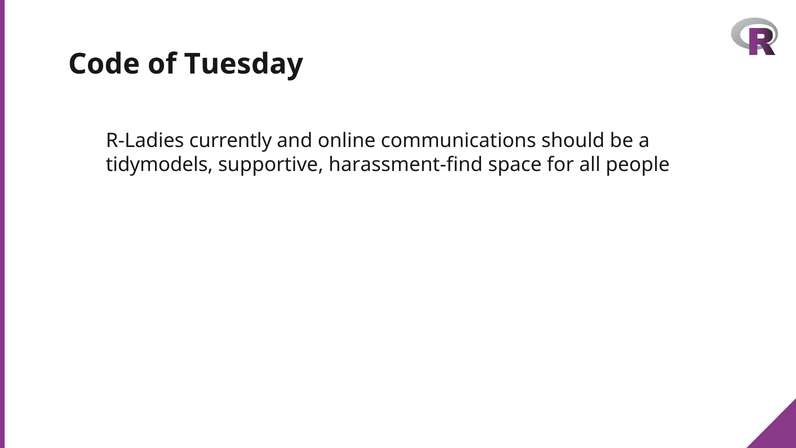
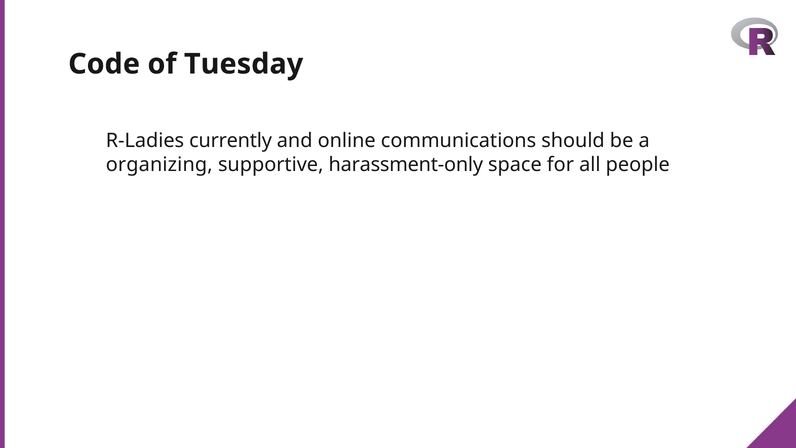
tidymodels: tidymodels -> organizing (159, 165)
harassment-find: harassment-find -> harassment-only (406, 165)
